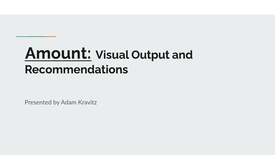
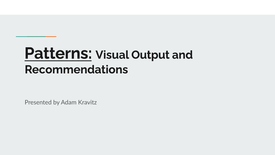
Amount: Amount -> Patterns (58, 53)
